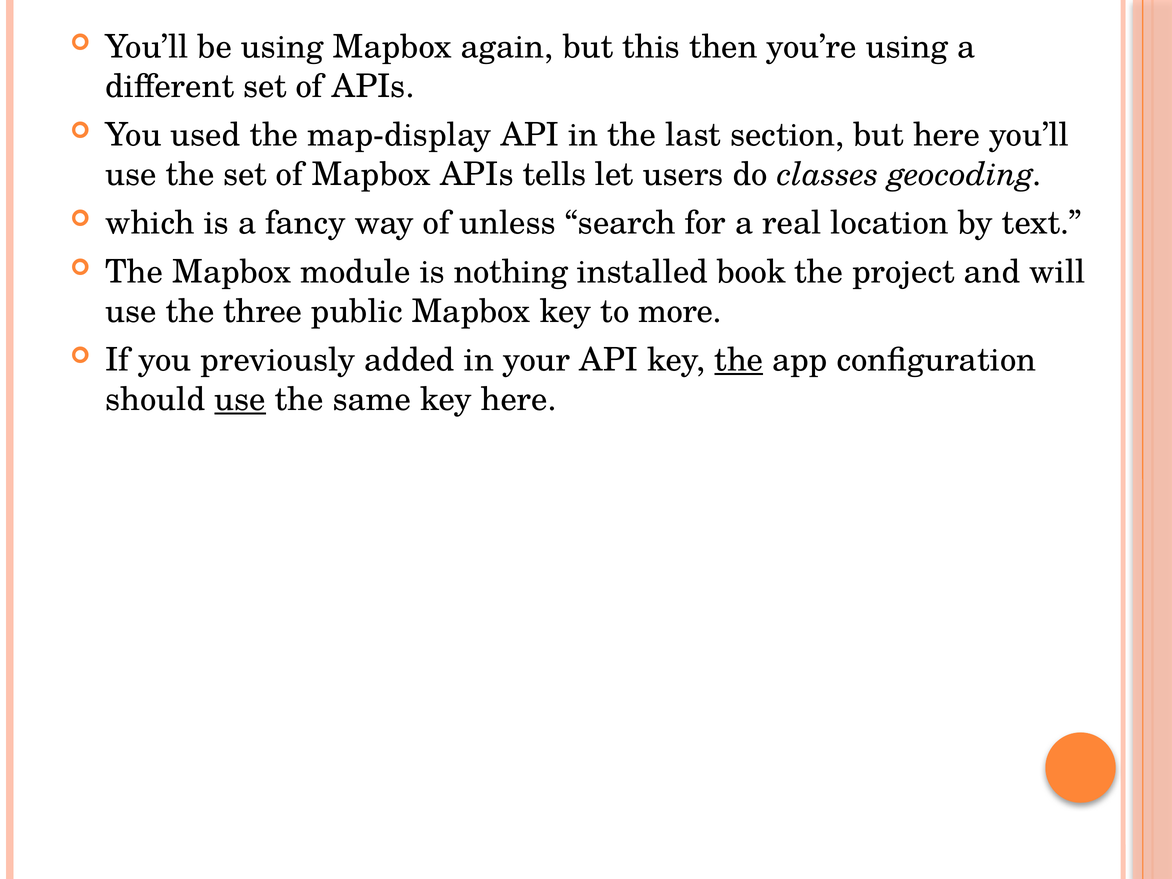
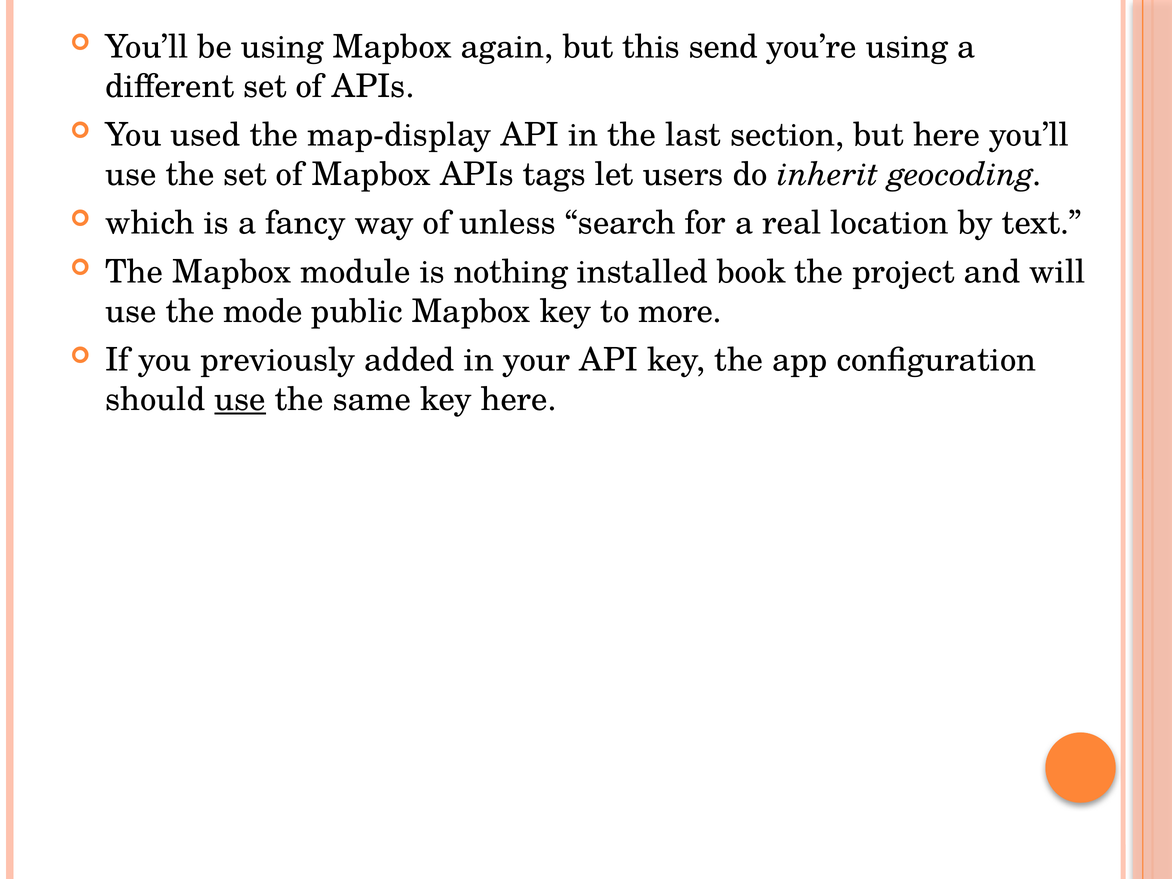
then: then -> send (723, 47)
tells: tells -> tags (554, 174)
classes: classes -> inherit (828, 174)
three: three -> mode (263, 311)
the underline: present -> none (739, 360)
